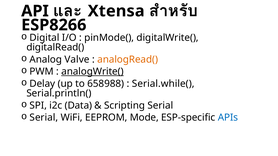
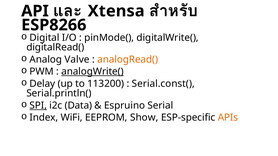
658988: 658988 -> 113200 (106, 84)
Serial.while(: Serial.while( -> Serial.const( (163, 84)
SPI underline: none -> present (38, 106)
Scripting: Scripting -> Espruino (125, 106)
Serial: Serial -> Index (44, 118)
Mode: Mode -> Show (144, 118)
APIs colour: blue -> orange (228, 118)
